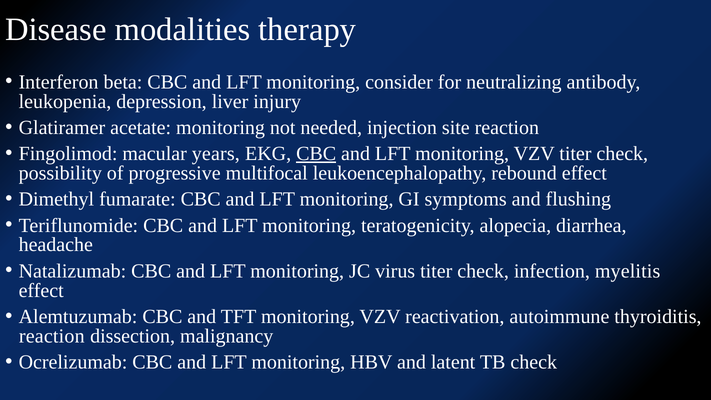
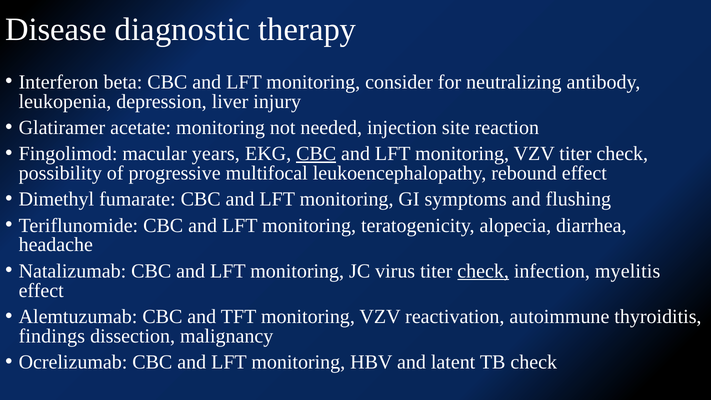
modalities: modalities -> diagnostic (182, 29)
check underline: none -> present (483, 271)
reaction: reaction -> findings (52, 336)
